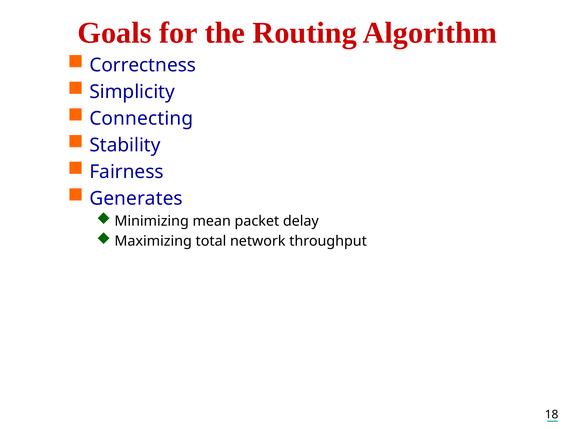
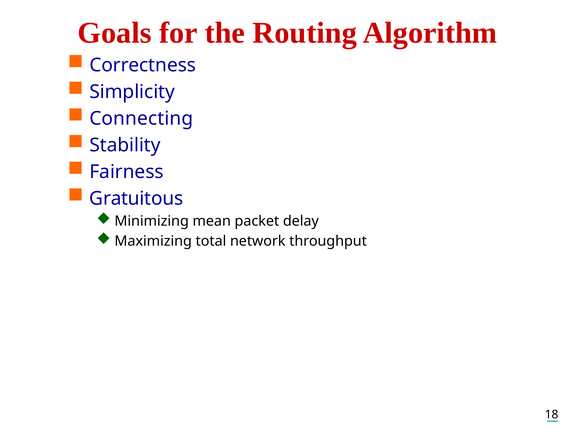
Generates: Generates -> Gratuitous (136, 199)
